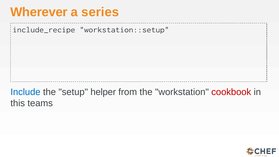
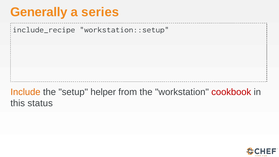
Wherever: Wherever -> Generally (39, 12)
Include colour: blue -> orange (25, 92)
teams: teams -> status (40, 103)
